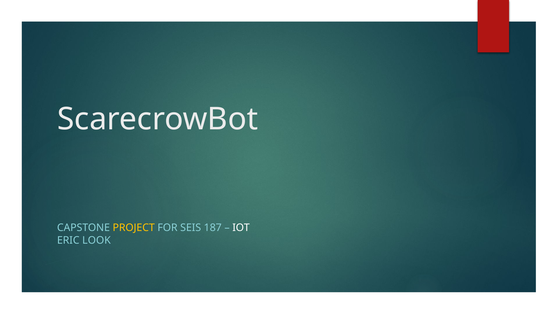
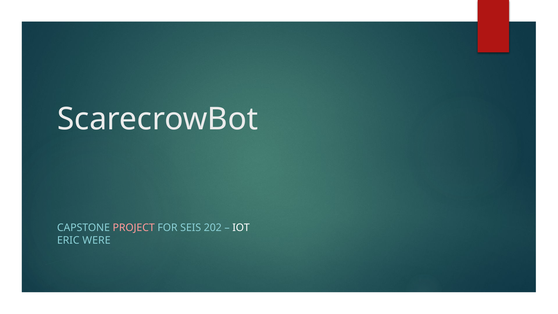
PROJECT colour: yellow -> pink (134, 228)
187: 187 -> 202 (213, 228)
LOOK: LOOK -> WERE (96, 240)
